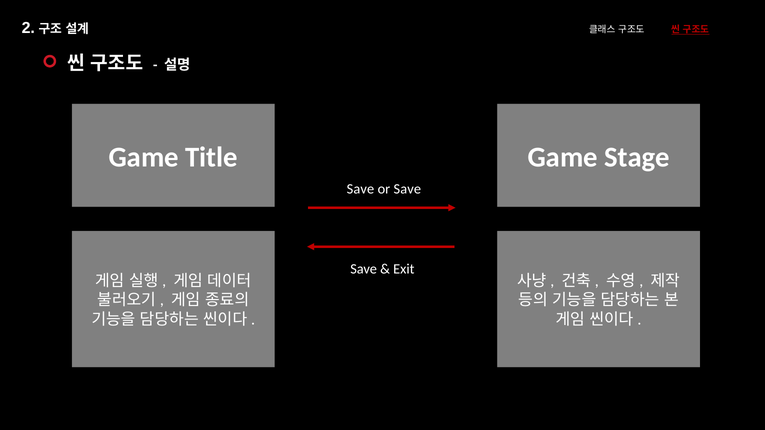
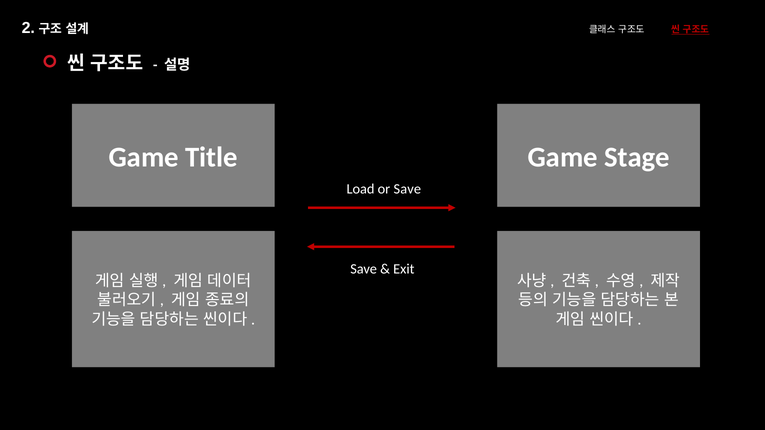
Save: Save -> Load (361, 189)
